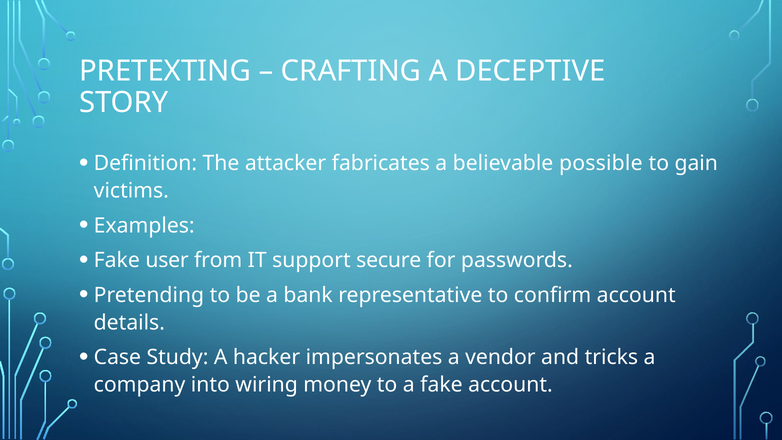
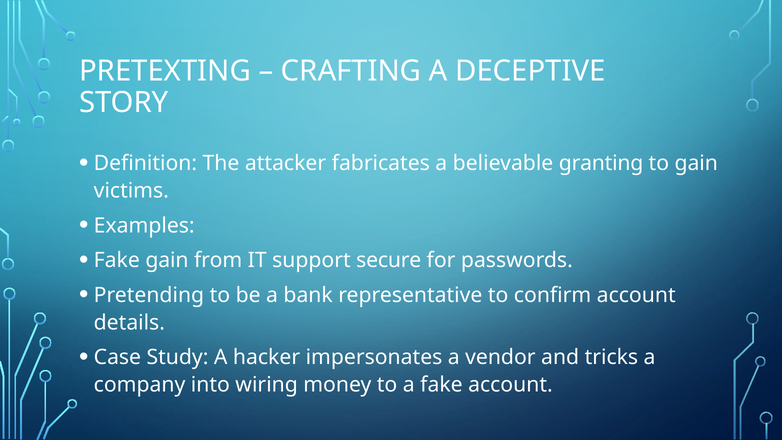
possible: possible -> granting (601, 163)
Fake user: user -> gain (167, 260)
